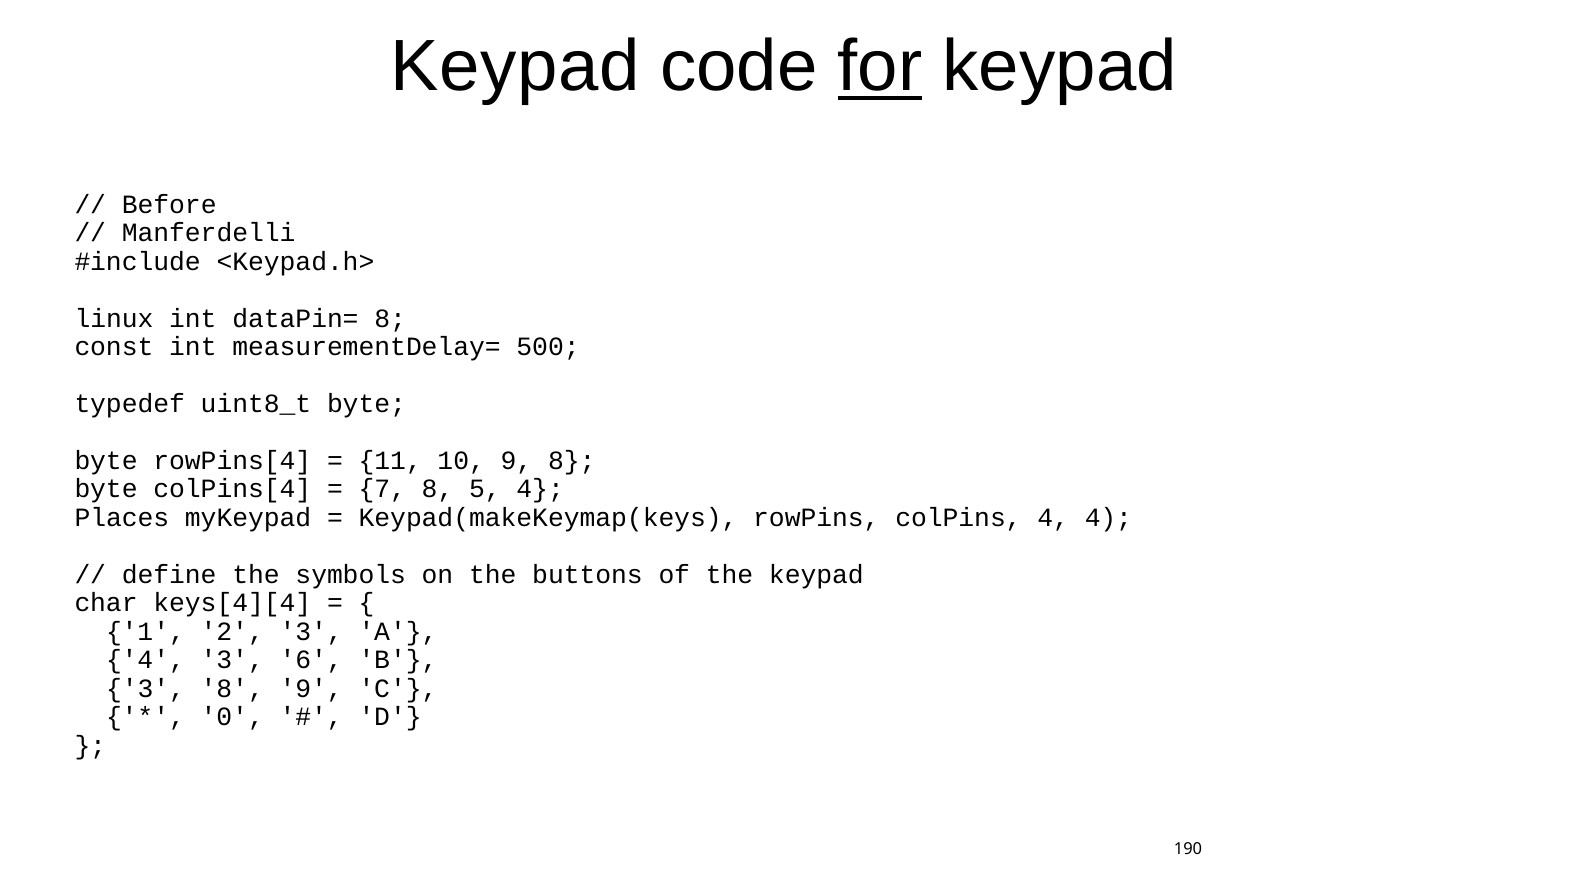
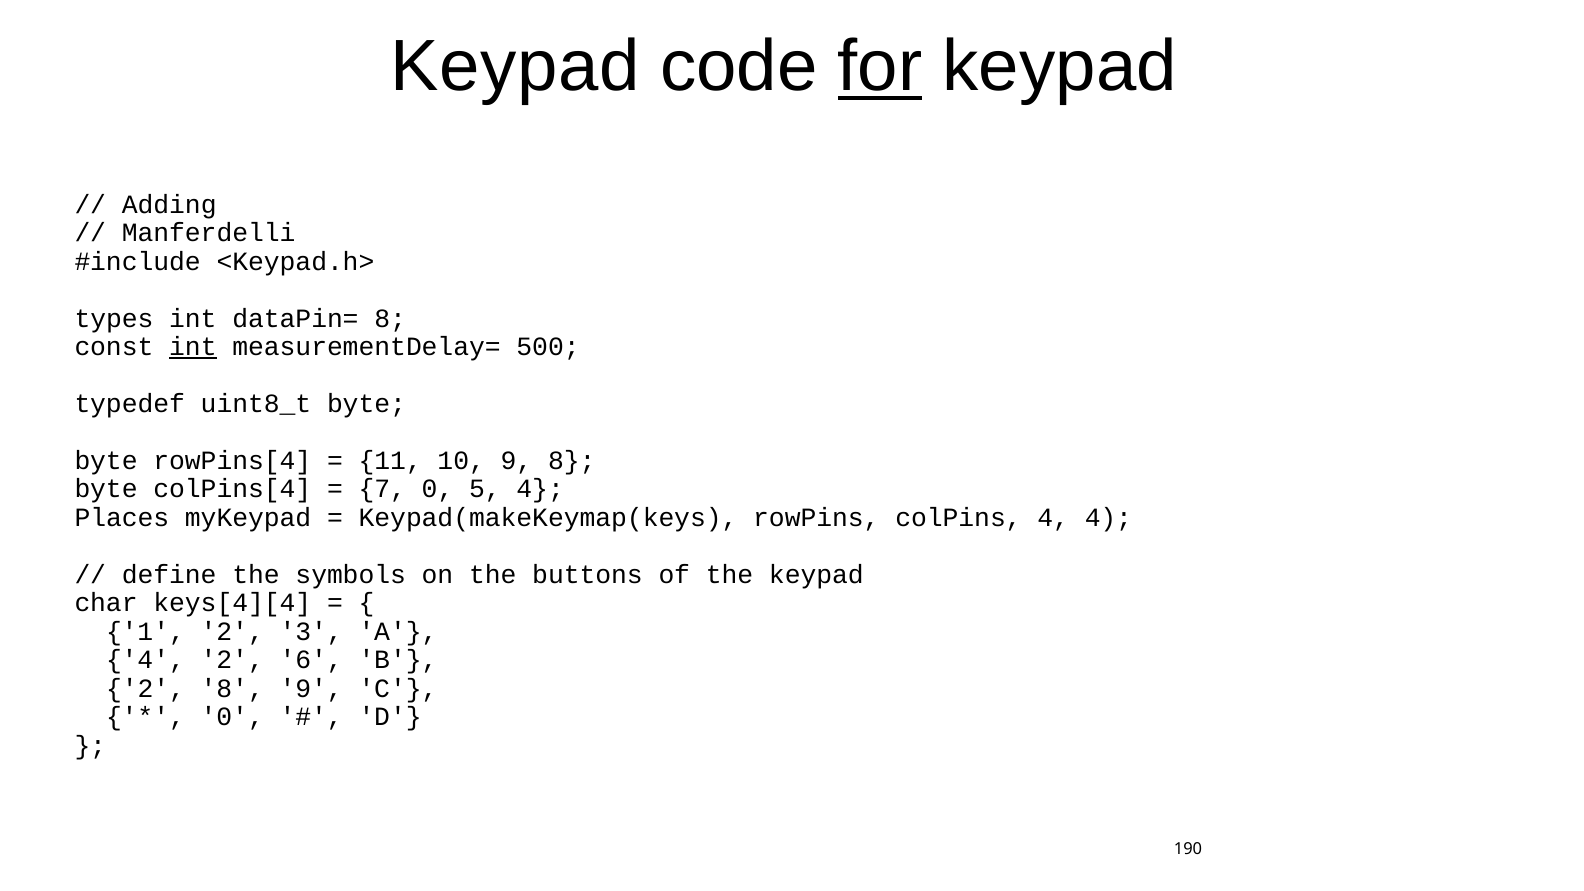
Before: Before -> Adding (169, 204)
linux: linux -> types (114, 318)
int underline: none -> present (193, 347)
7 8: 8 -> 0 (438, 489)
4 3: 3 -> 2 (232, 660)
3: 3 -> 2 (146, 689)
